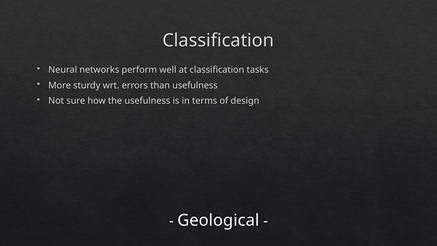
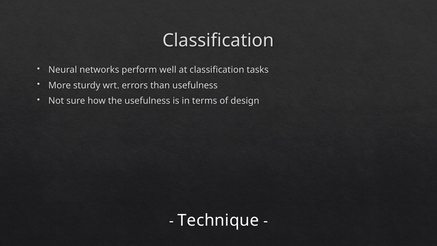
Geological: Geological -> Technique (218, 220)
